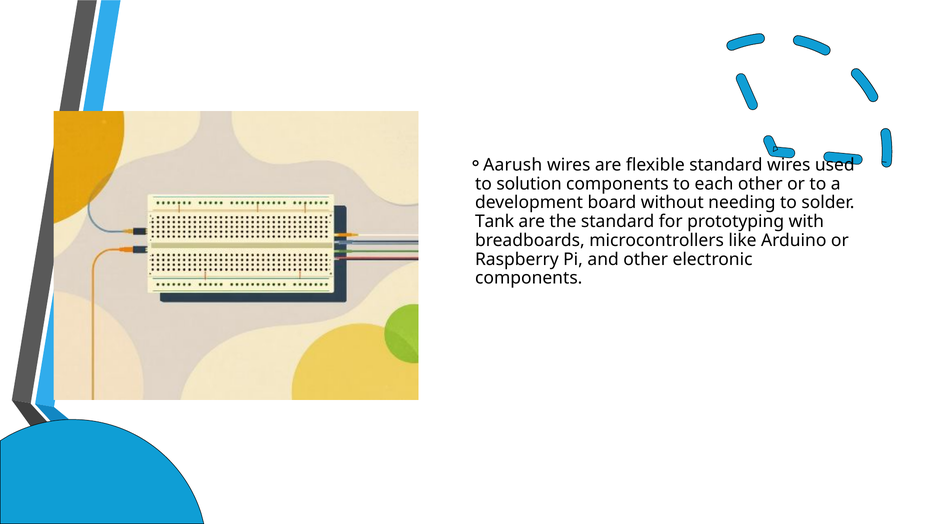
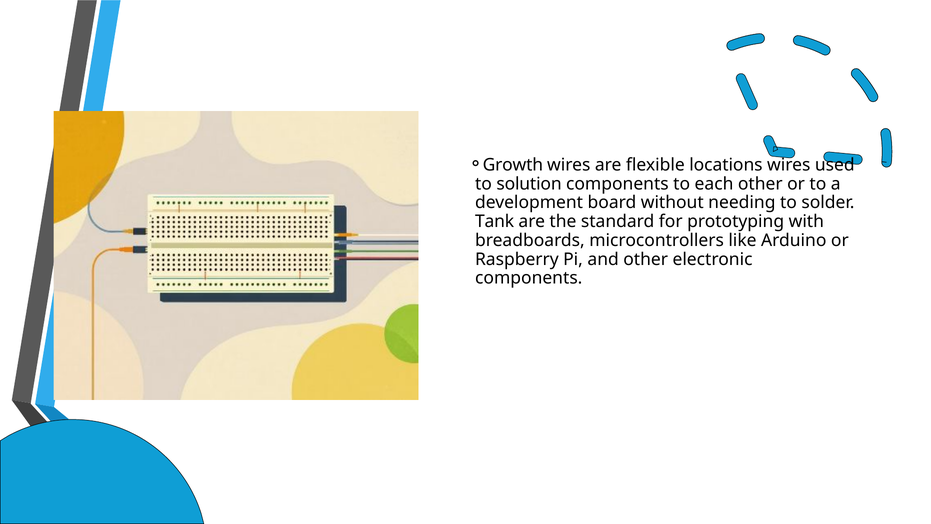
Aarush: Aarush -> Growth (513, 165)
flexible standard: standard -> locations (726, 165)
